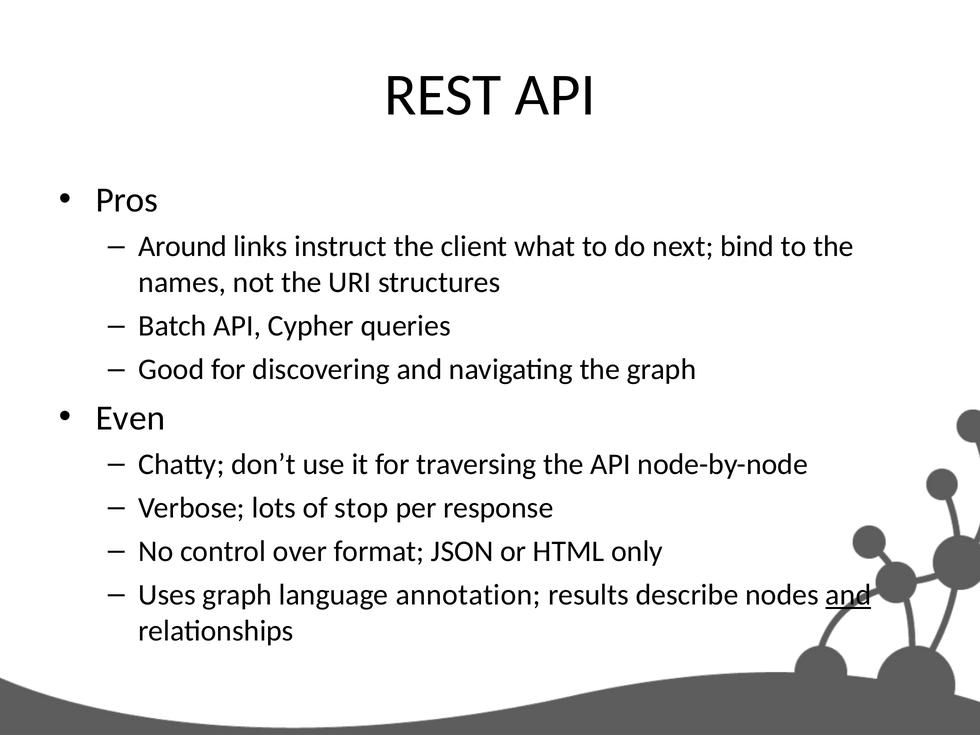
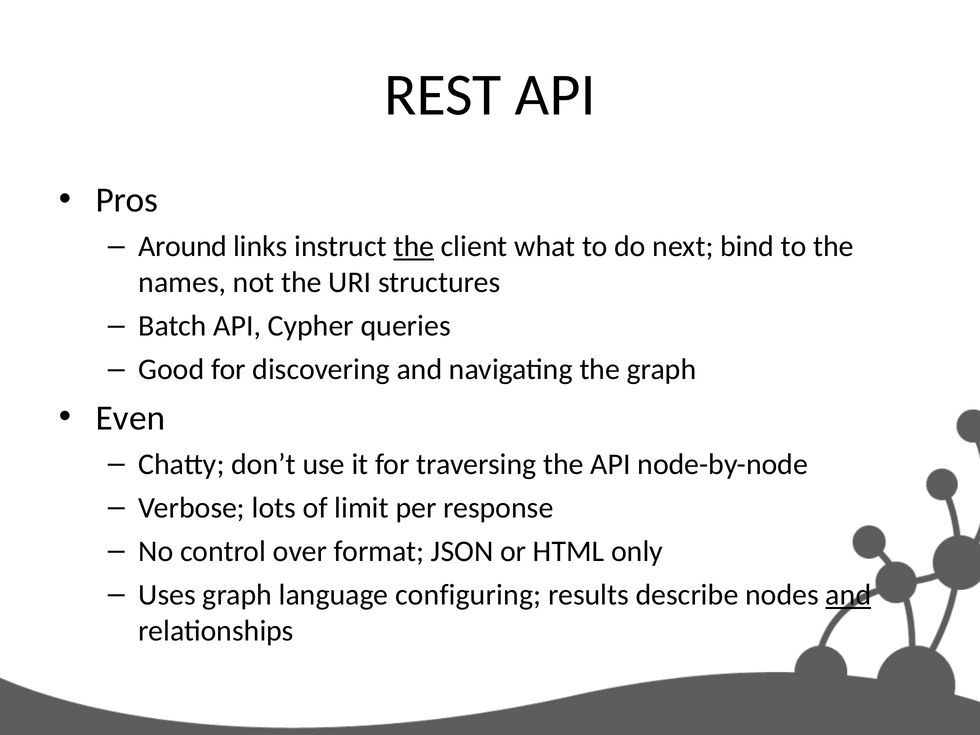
the underline: none -> present (414, 247)
stop: stop -> limit (362, 508)
annotation: annotation -> configuring (468, 595)
